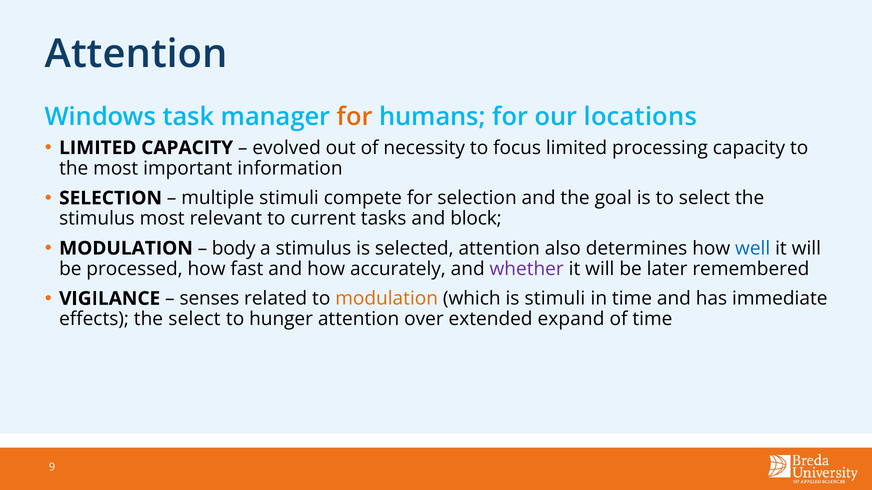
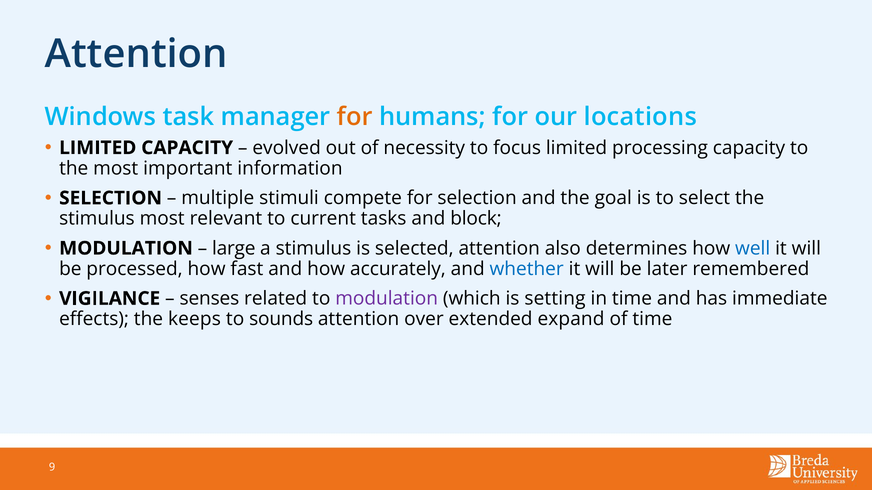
body: body -> large (234, 249)
whether colour: purple -> blue (527, 269)
modulation colour: orange -> purple (387, 299)
is stimuli: stimuli -> setting (555, 299)
the select: select -> keeps (194, 319)
hunger: hunger -> sounds (281, 319)
